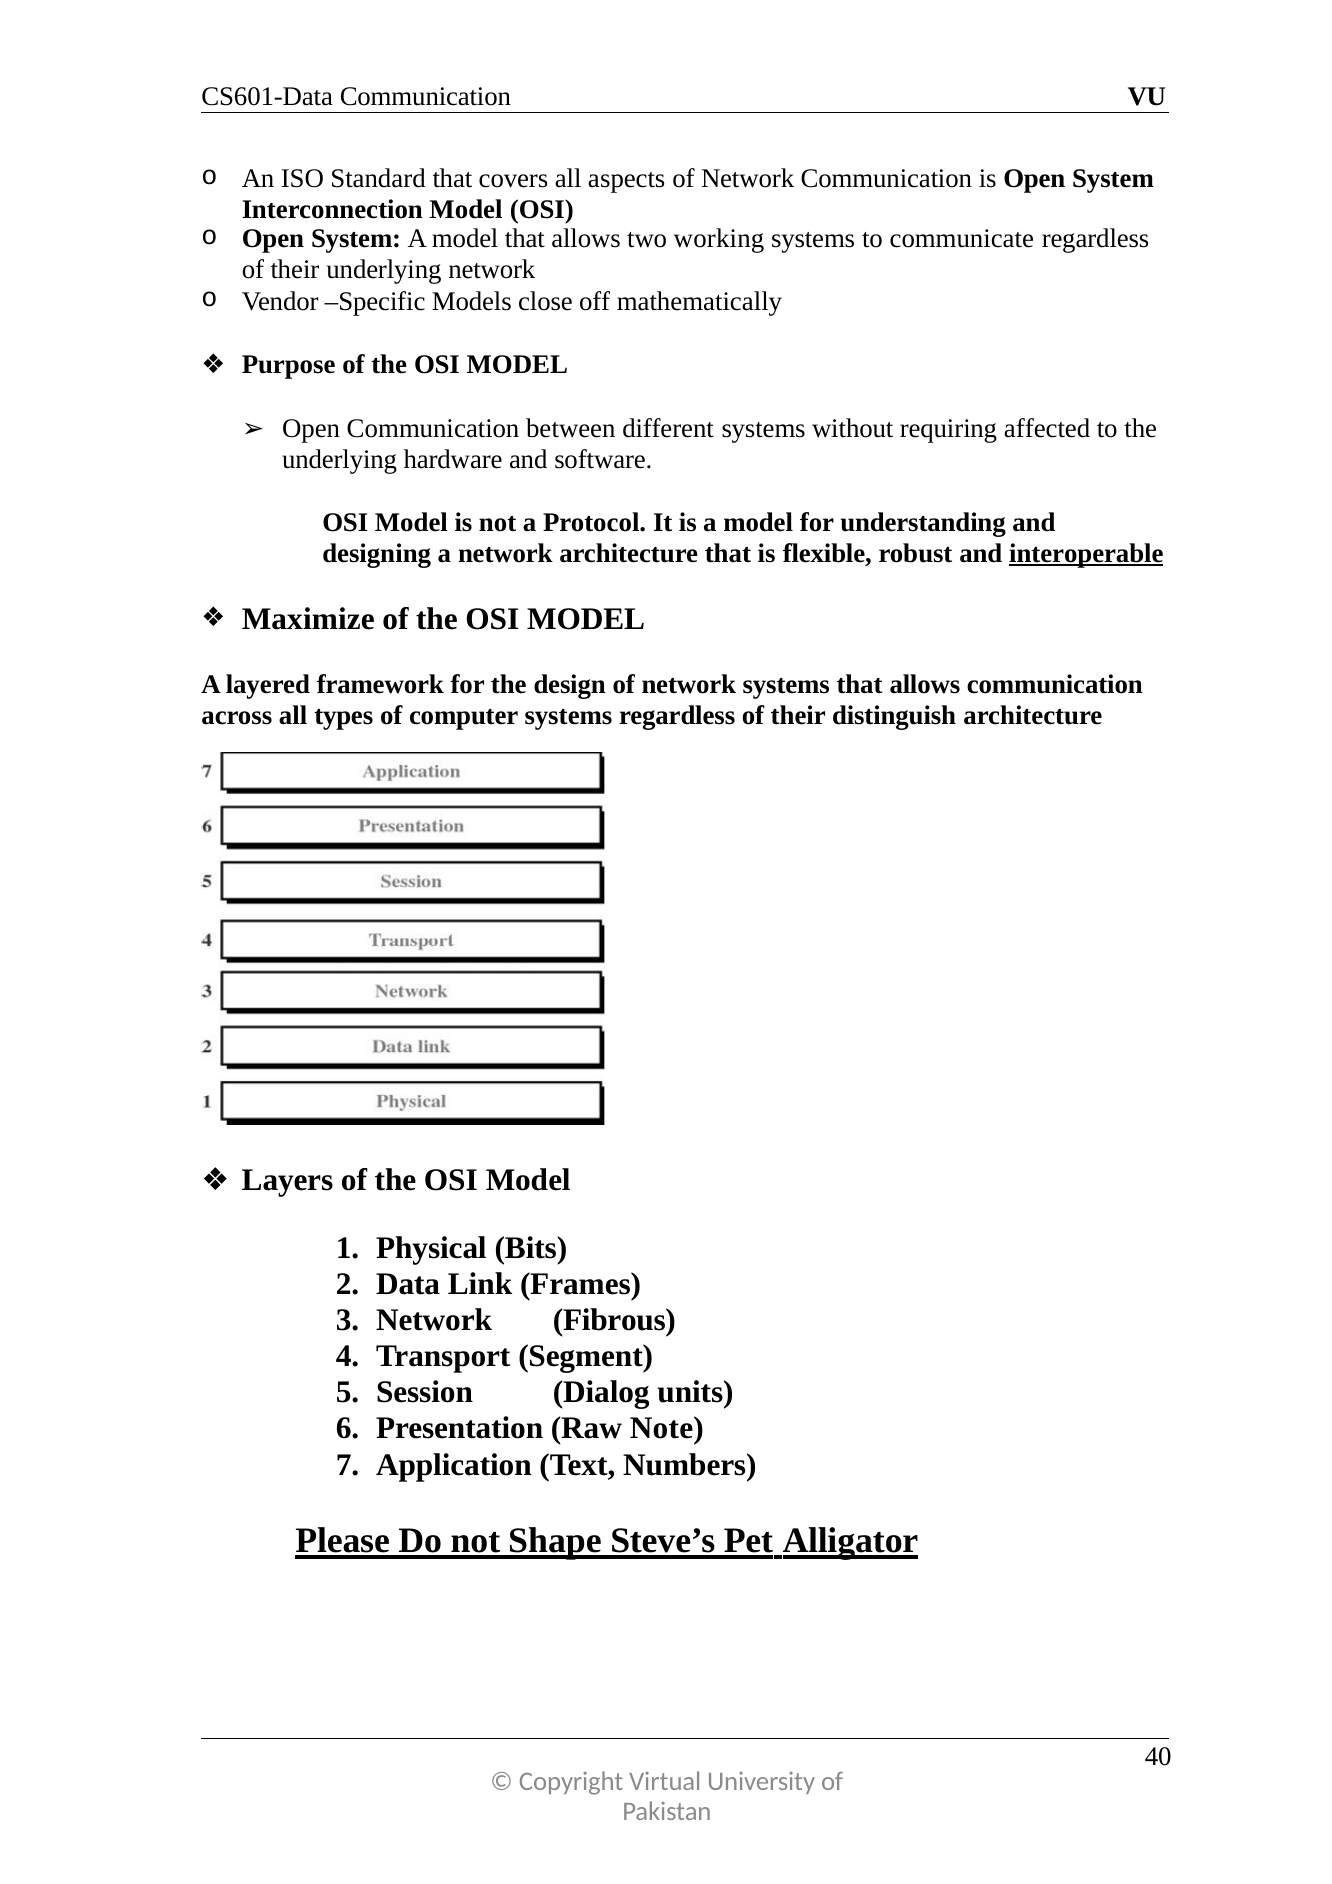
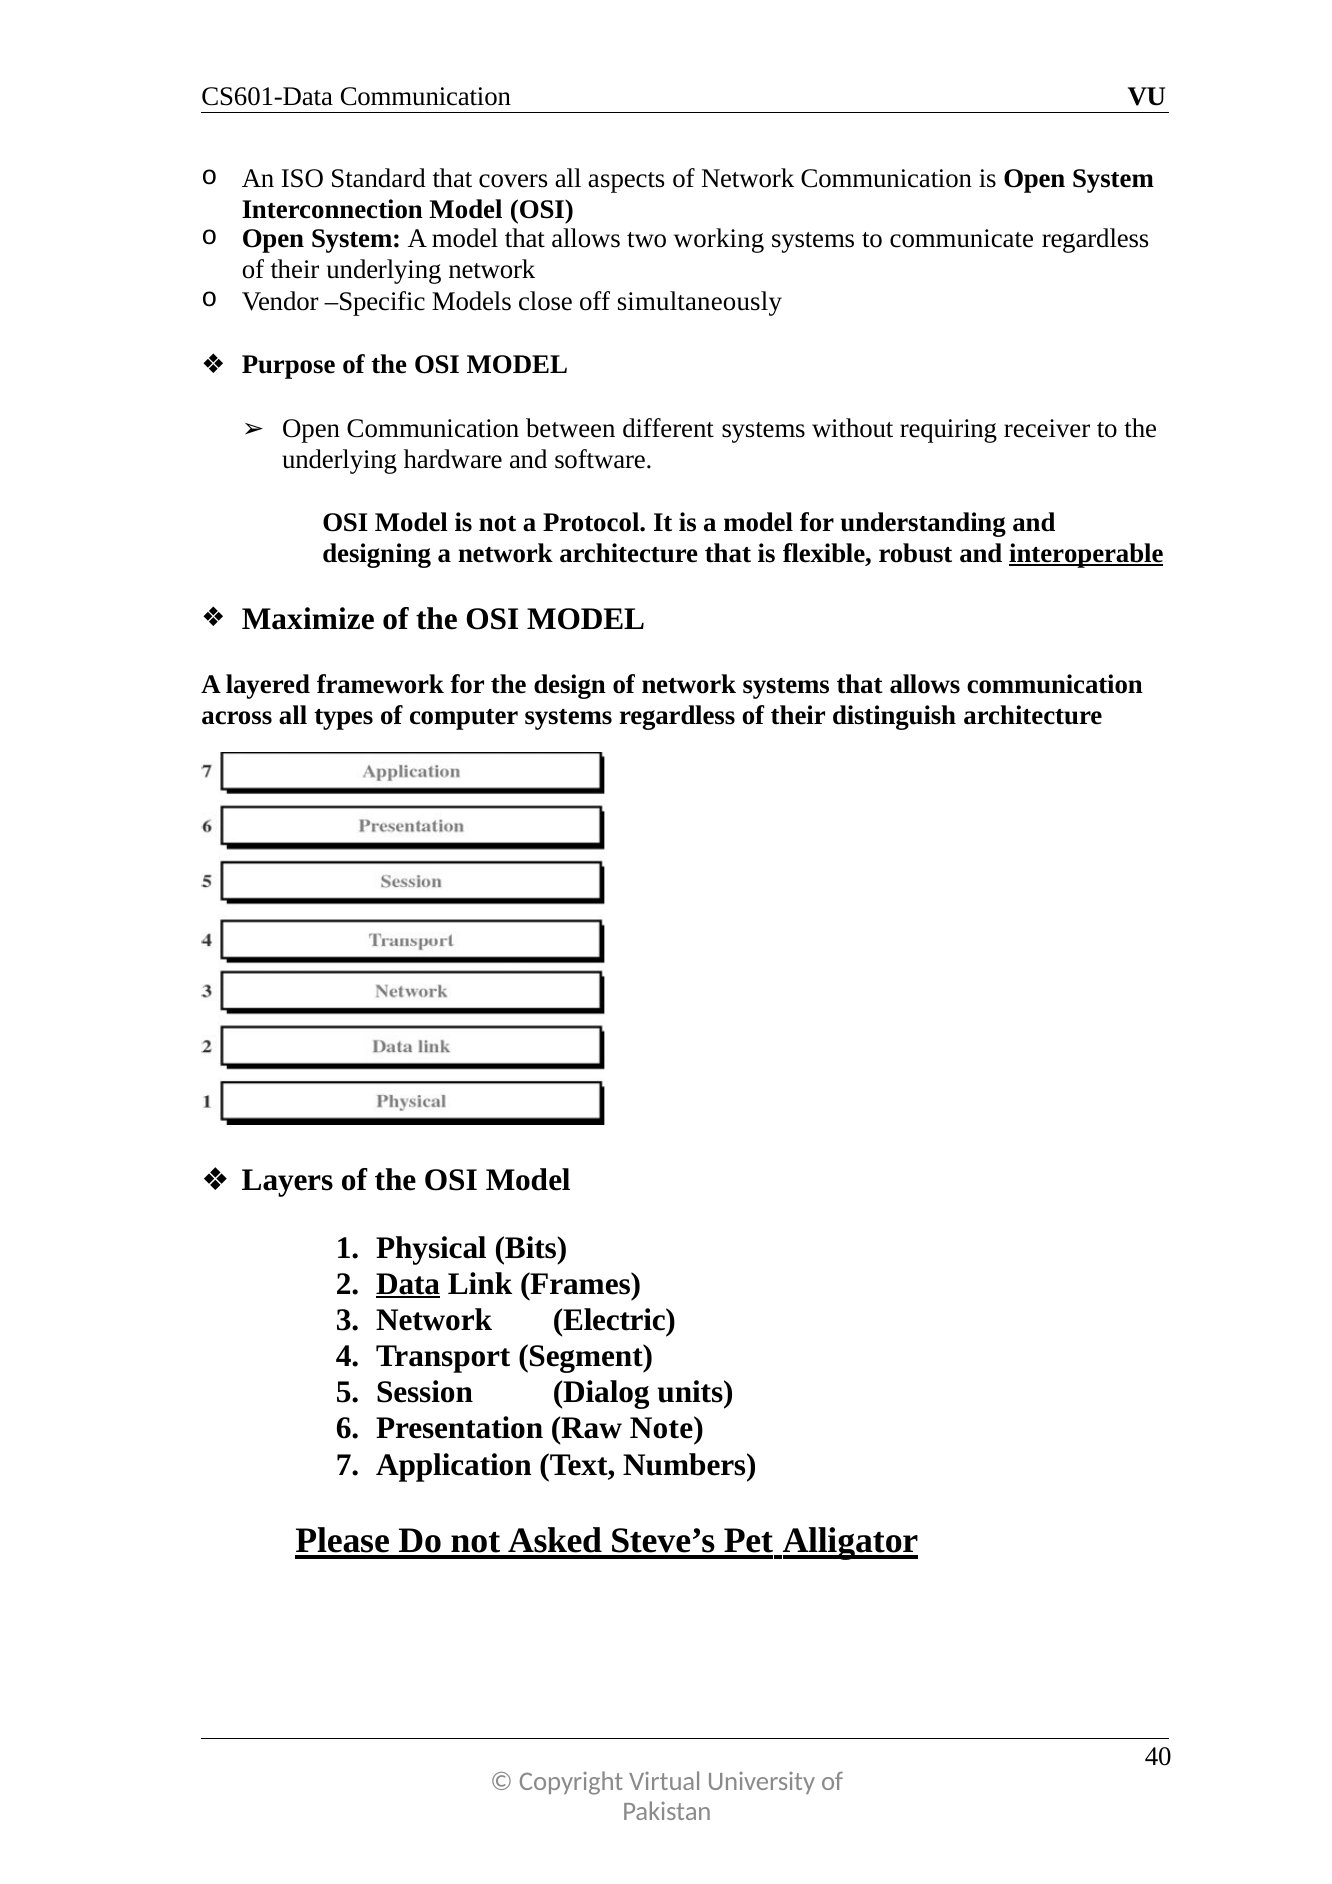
mathematically: mathematically -> simultaneously (699, 302)
affected: affected -> receiver (1047, 429)
Data underline: none -> present (408, 1284)
Fibrous: Fibrous -> Electric (614, 1321)
Shape: Shape -> Asked (555, 1541)
